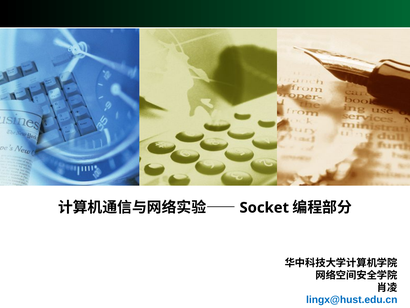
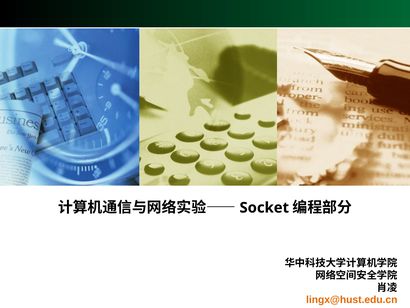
lingx@hust.edu.cn colour: blue -> orange (352, 299)
